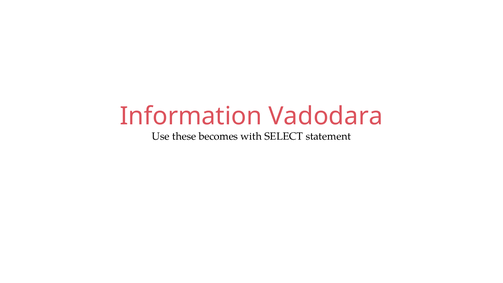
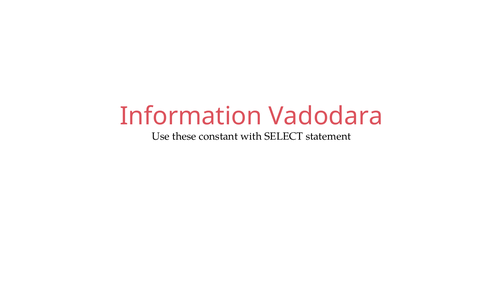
becomes: becomes -> constant (218, 137)
